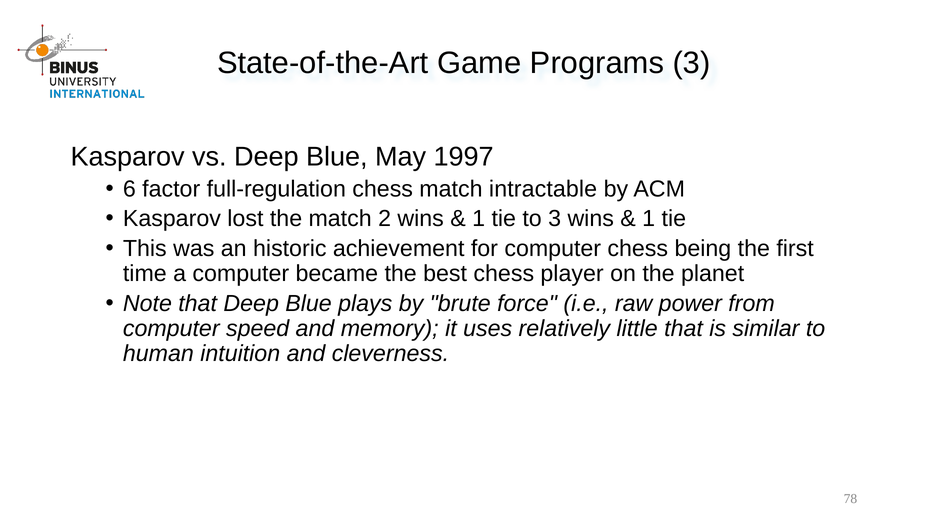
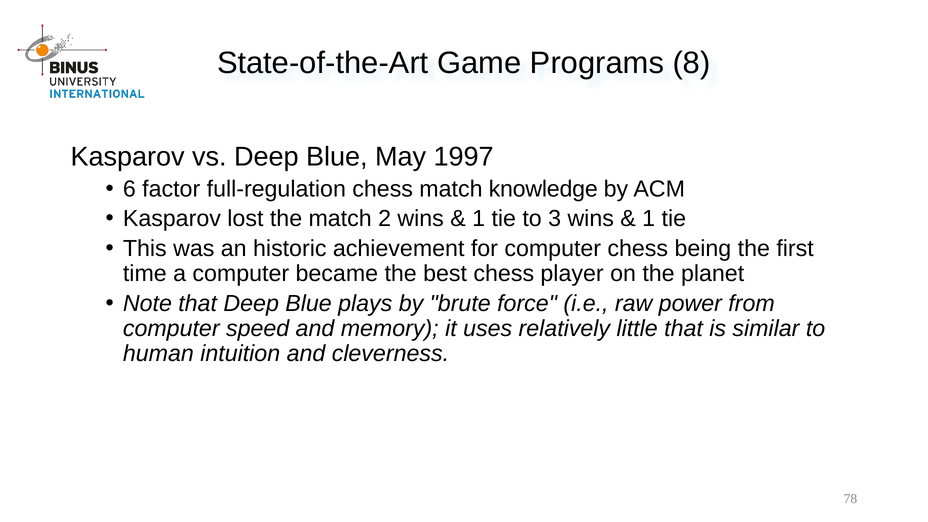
Programs 3: 3 -> 8 (692, 63)
intractable: intractable -> knowledge (543, 189)
